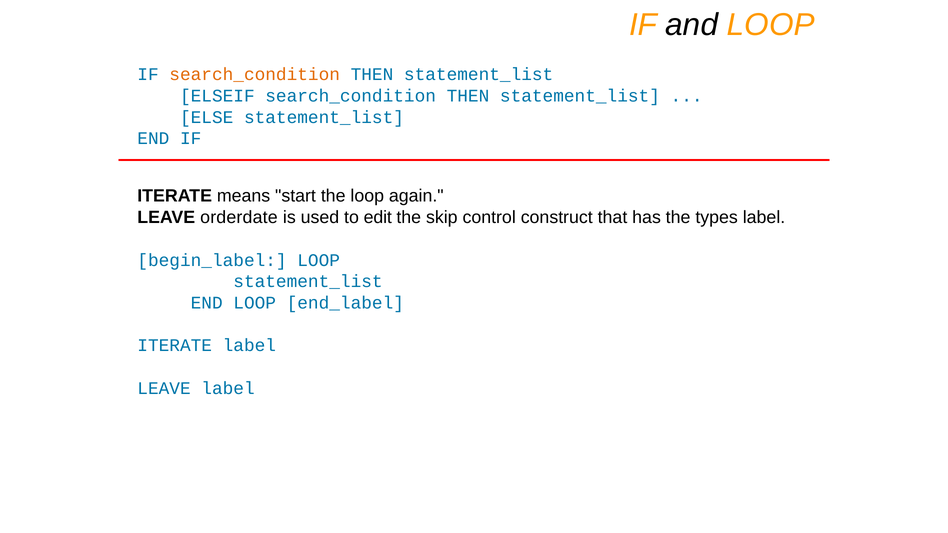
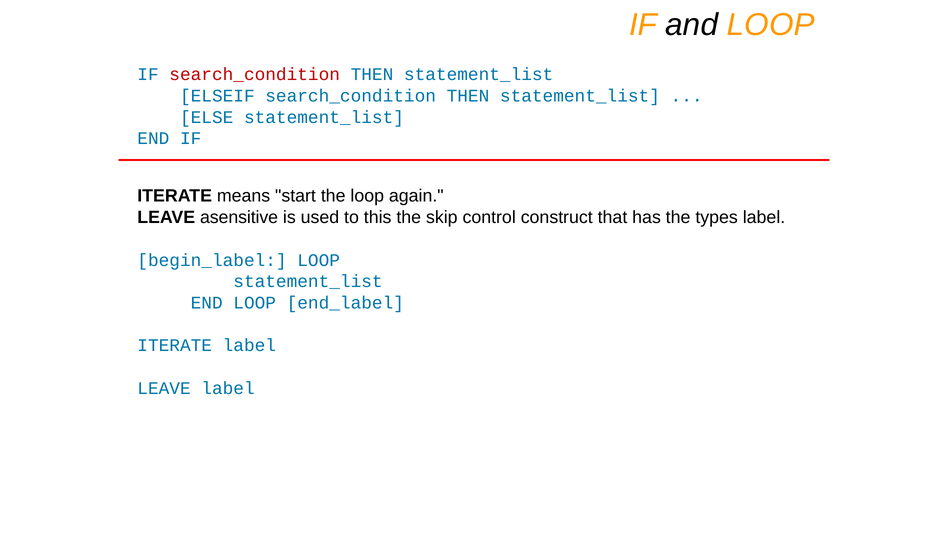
search_condition colour: orange -> red (255, 75)
orderdate: orderdate -> asensitive (239, 218)
edit: edit -> this (378, 218)
